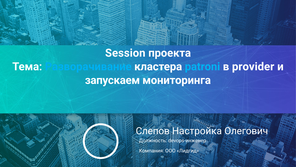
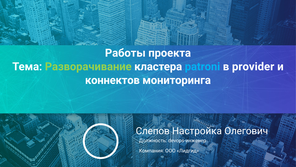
Session: Session -> Работы (125, 53)
Разворачивание colour: light blue -> light green (88, 66)
запускаем: запускаем -> коннектов (112, 80)
